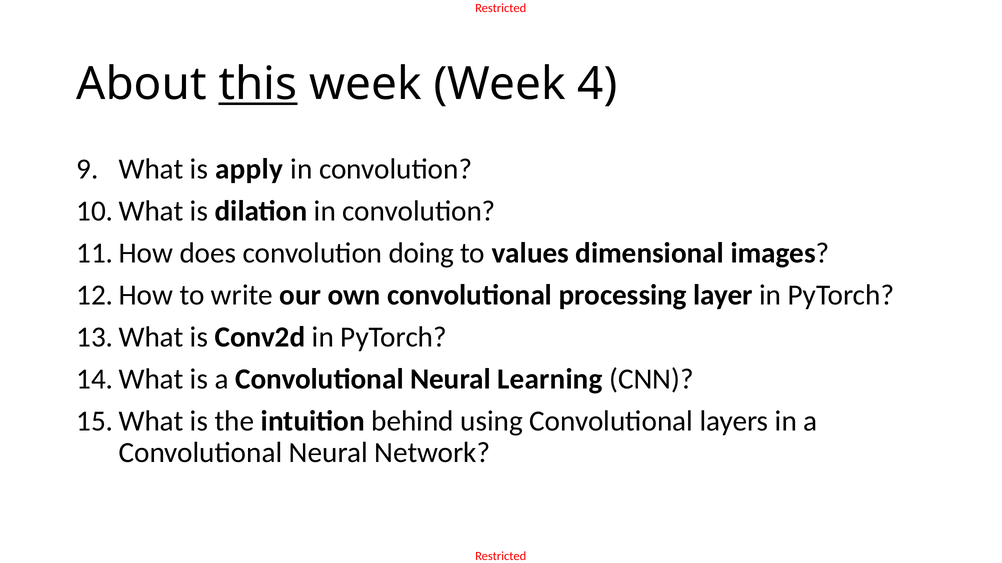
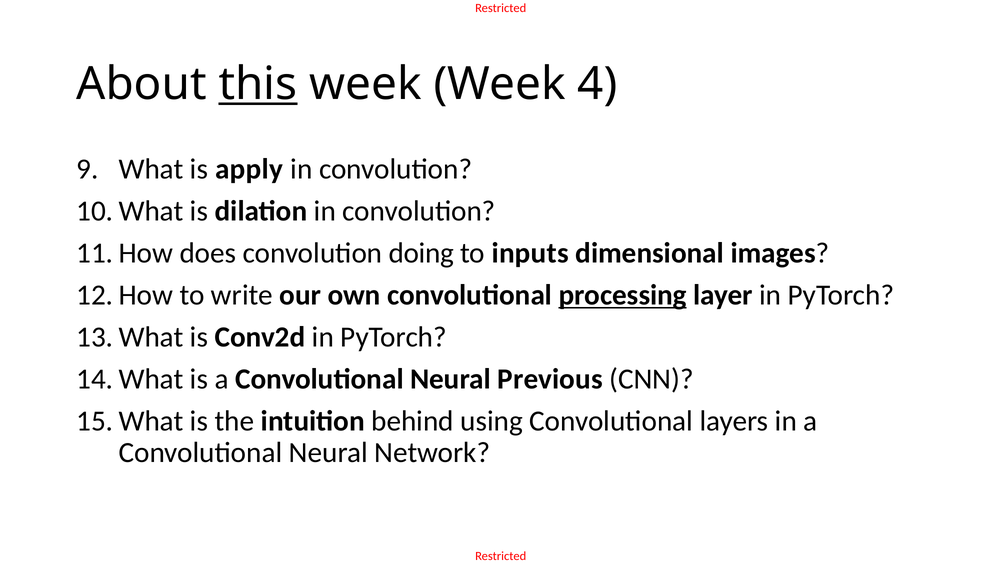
values: values -> inputs (530, 253)
processing underline: none -> present (623, 295)
Learning: Learning -> Previous (550, 379)
